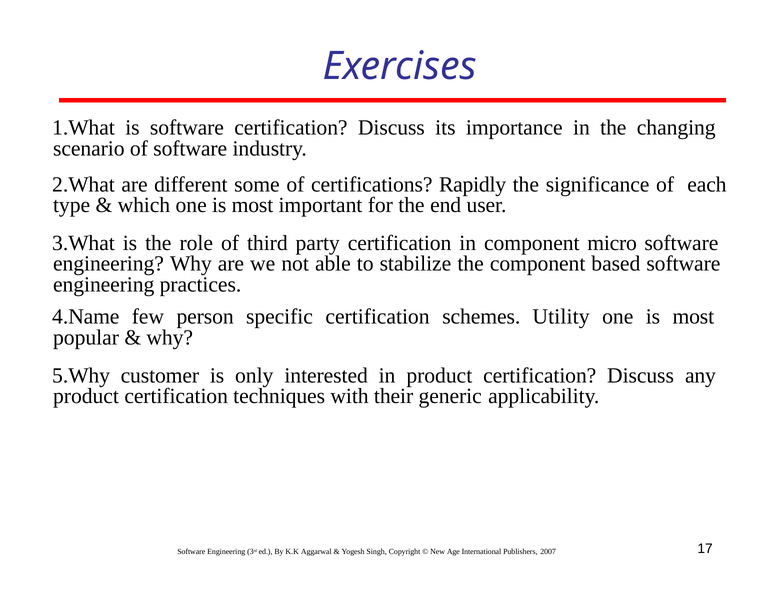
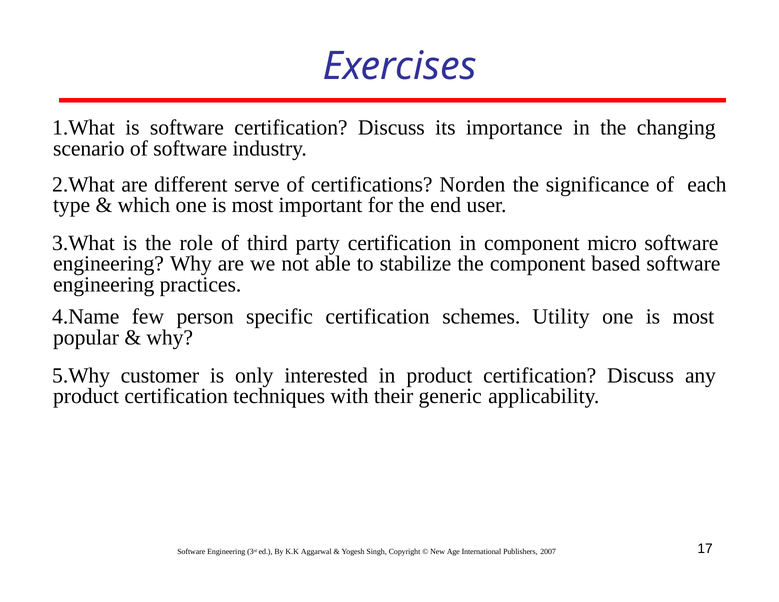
some: some -> serve (257, 185)
Rapidly: Rapidly -> Norden (472, 185)
